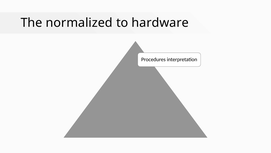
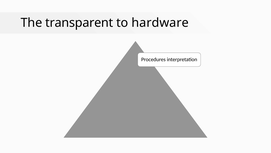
normalized: normalized -> transparent (79, 23)
